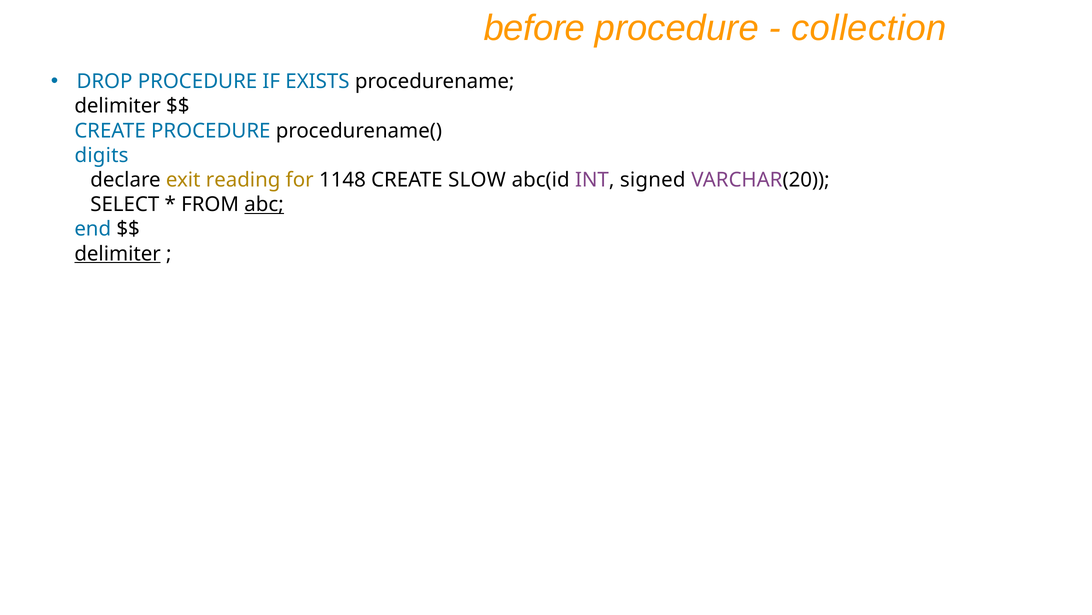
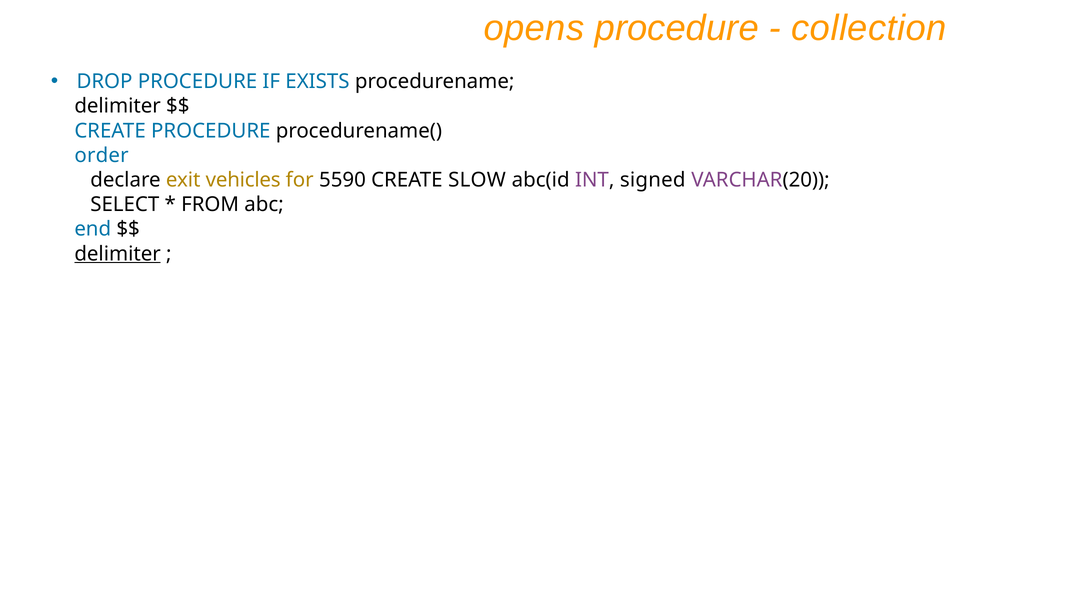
before: before -> opens (534, 28)
digits: digits -> order (102, 155)
reading: reading -> vehicles (243, 180)
1148: 1148 -> 5590 (343, 180)
abc underline: present -> none (264, 204)
